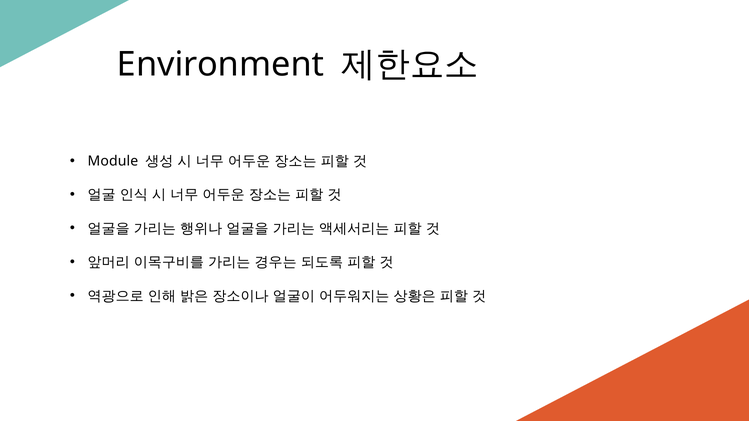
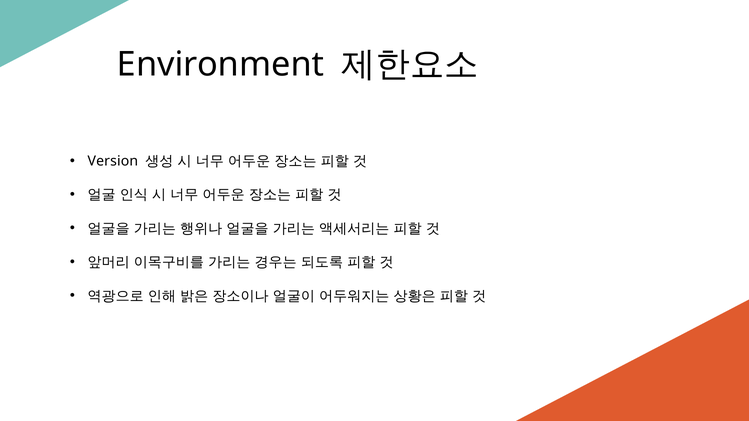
Module: Module -> Version (113, 161)
